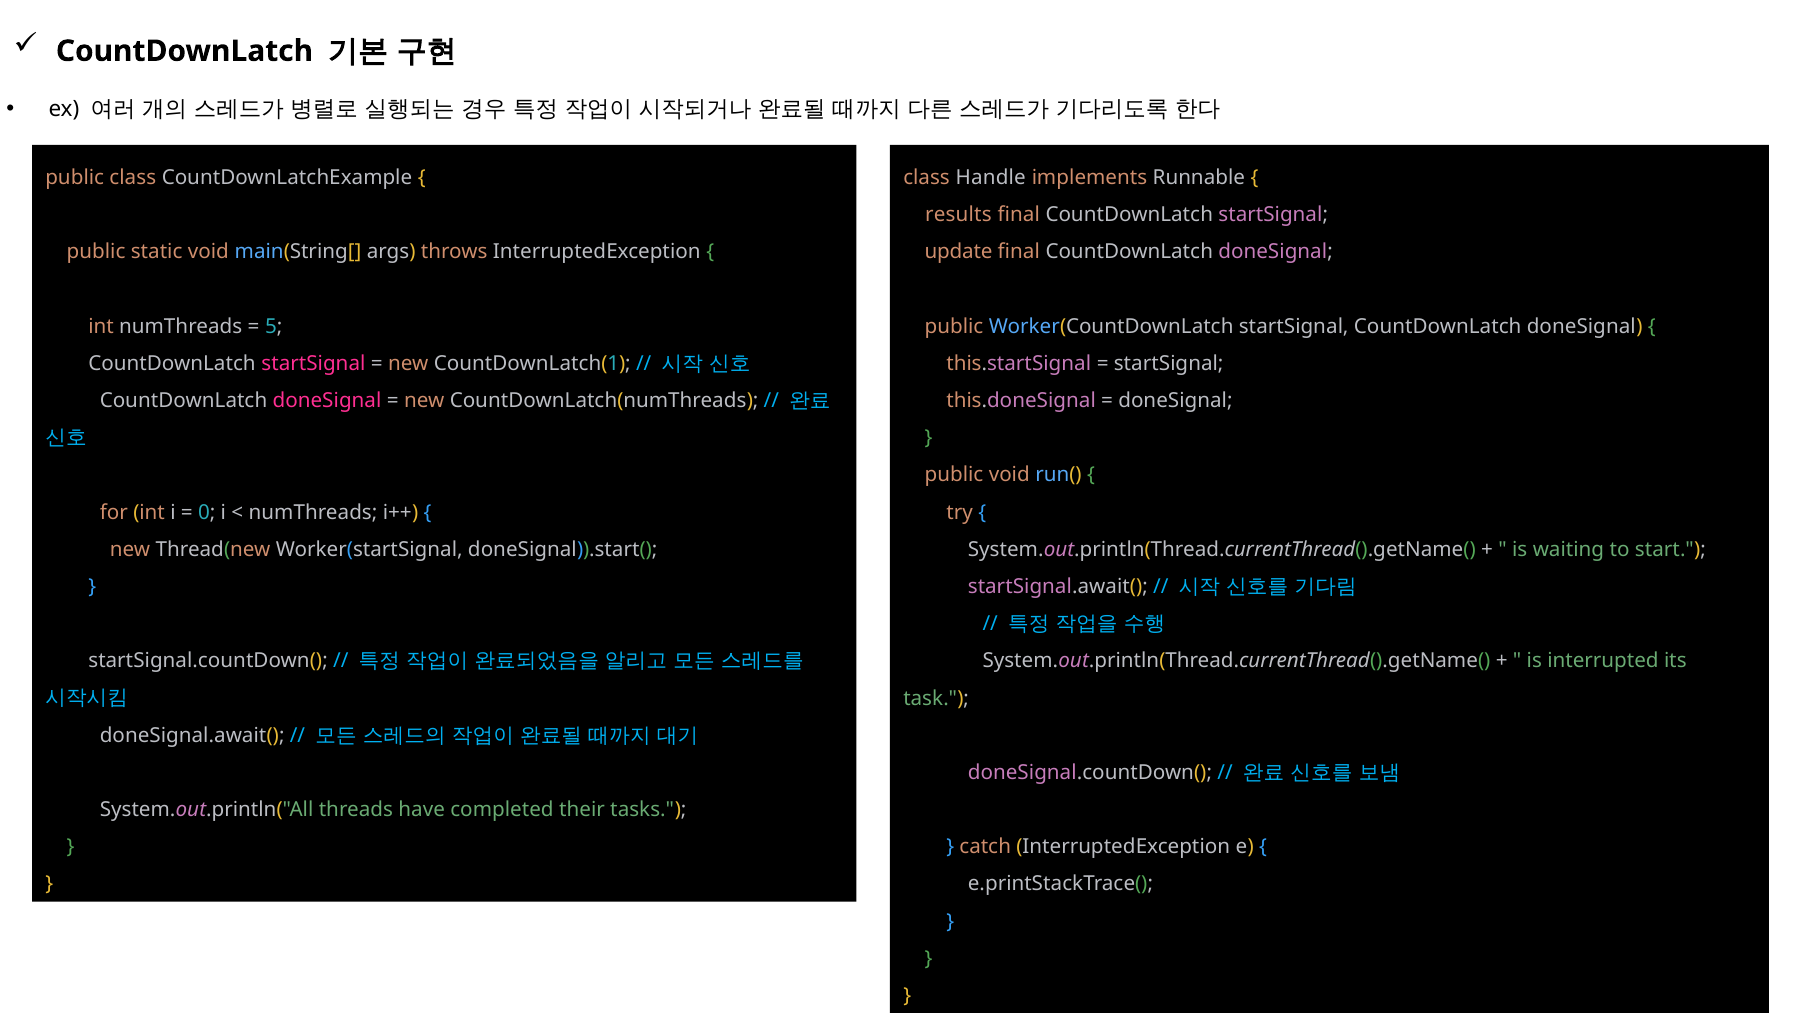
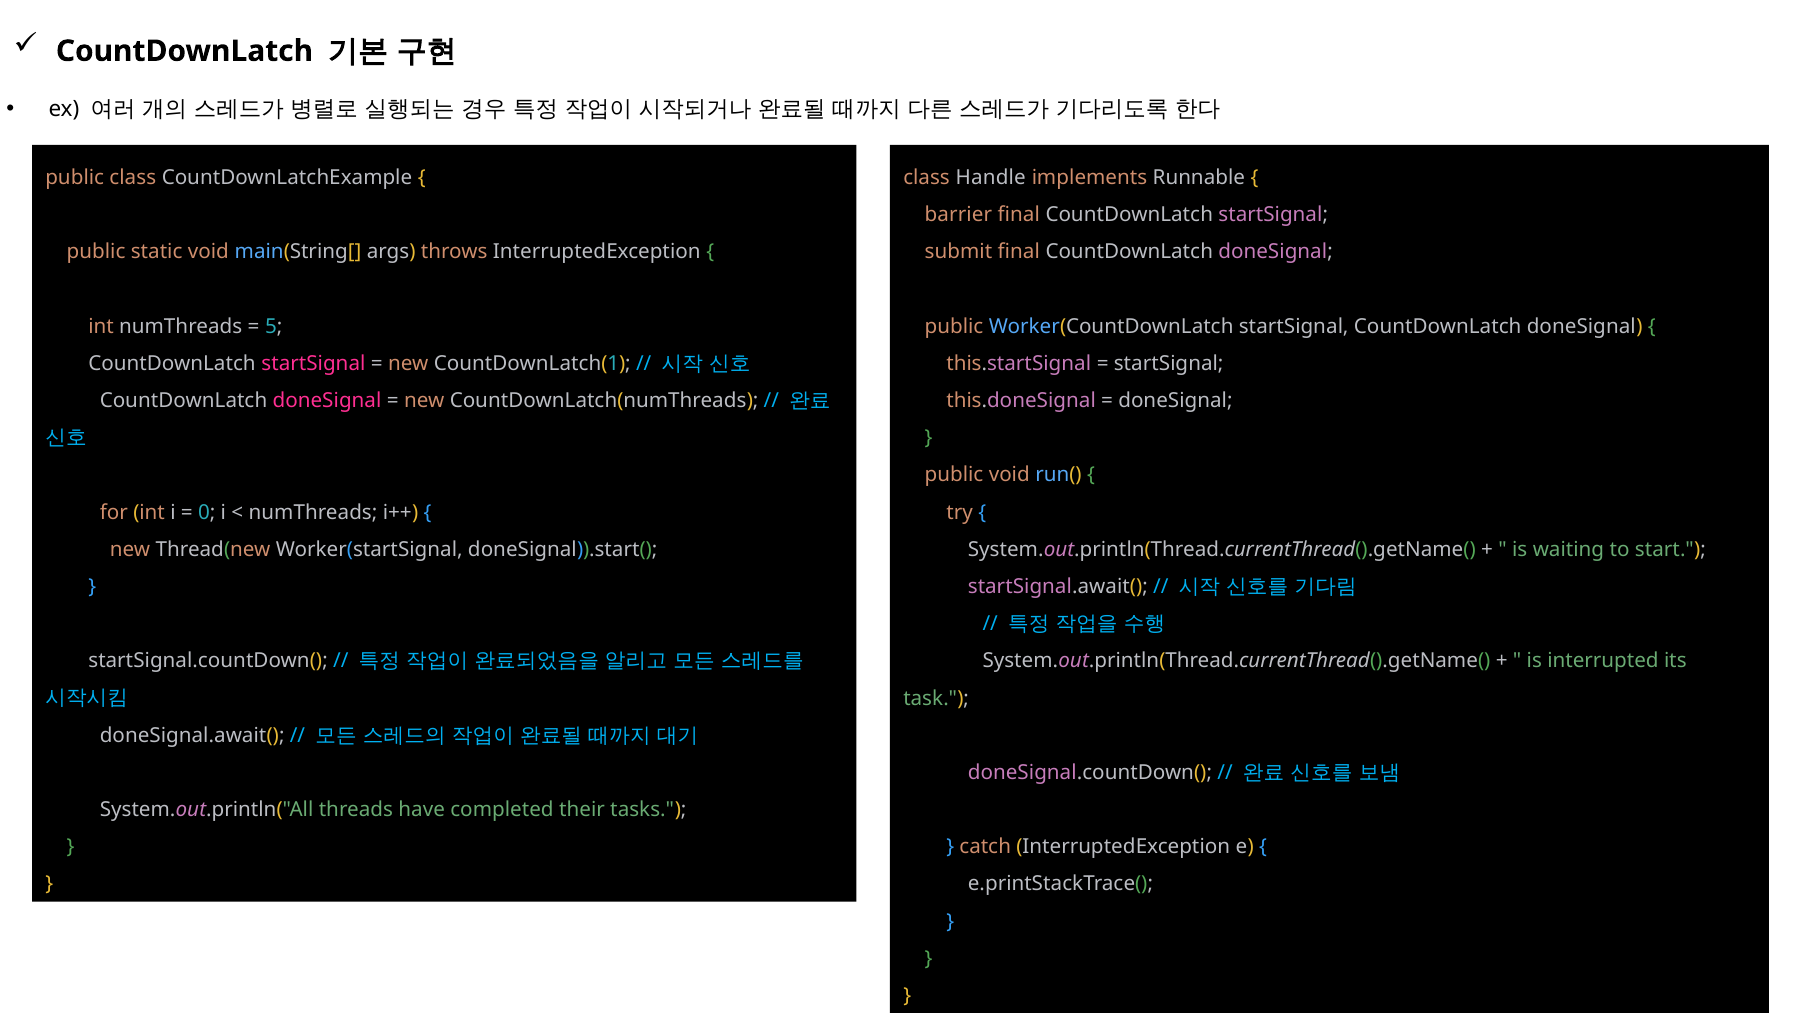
results: results -> barrier (958, 215)
update: update -> submit (958, 252)
